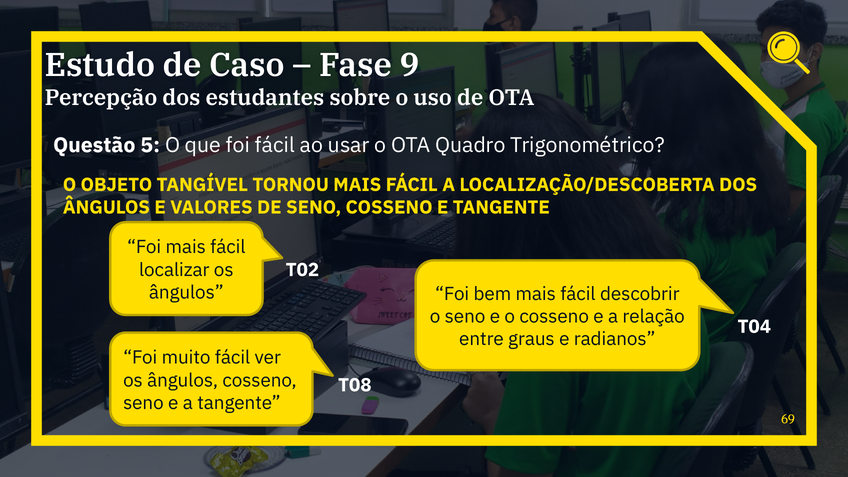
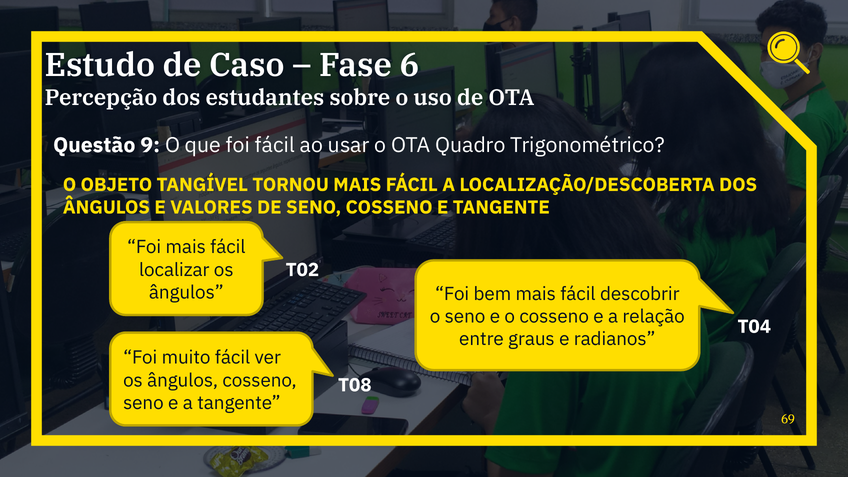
9: 9 -> 6 (410, 65)
5: 5 -> 9 (150, 145)
